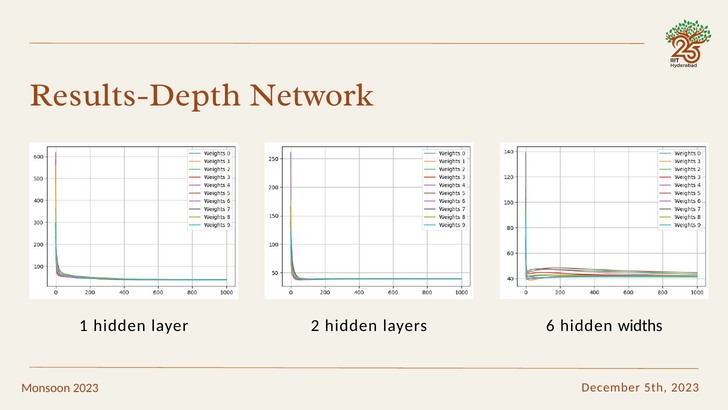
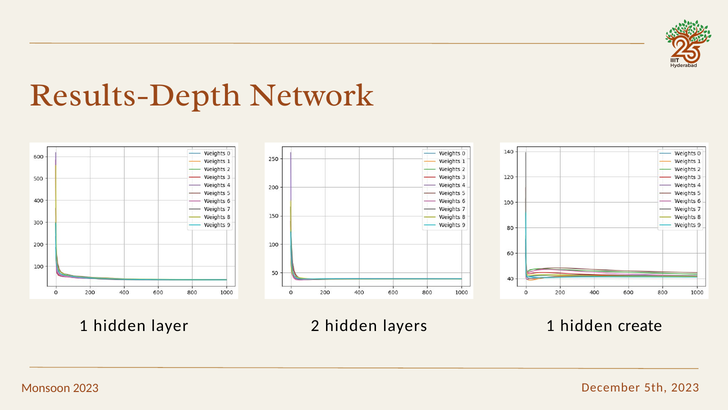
layers 6: 6 -> 1 (550, 325)
widths: widths -> create (640, 325)
